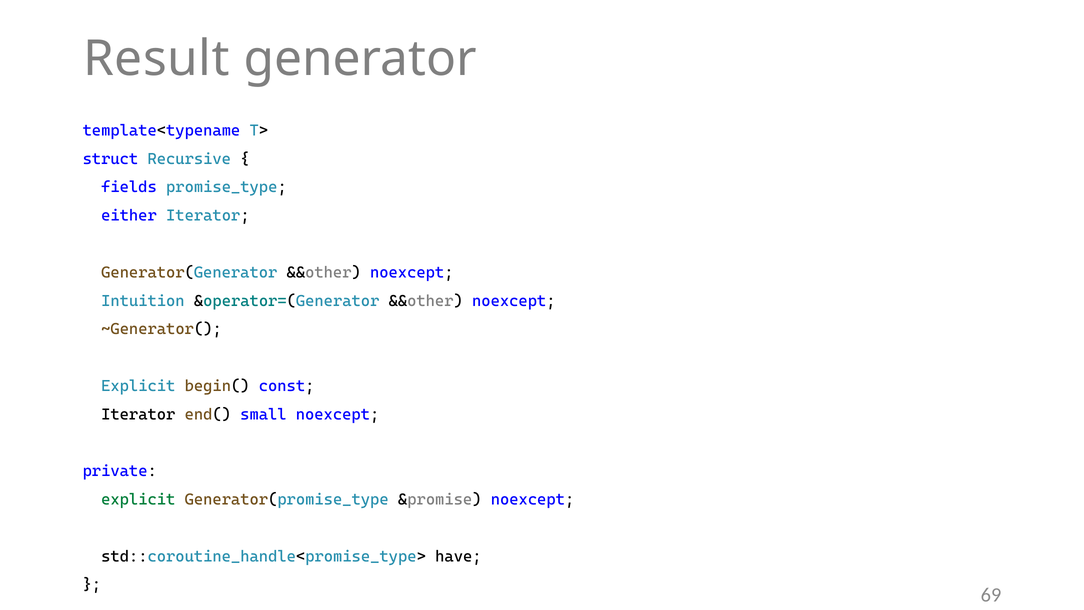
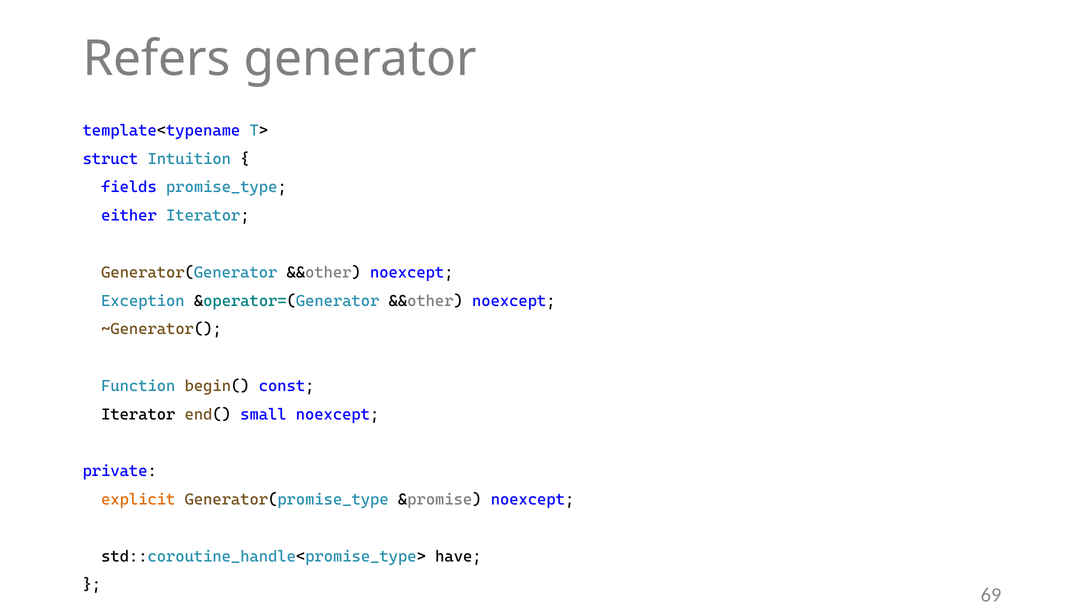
Result: Result -> Refers (157, 59)
Recursive: Recursive -> Intuition (189, 159)
Intuition: Intuition -> Exception (143, 301)
Explicit: Explicit -> Function (138, 386)
explicit colour: green -> orange (138, 499)
